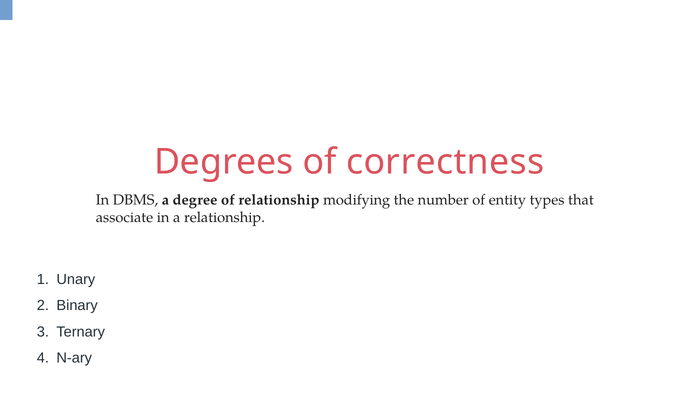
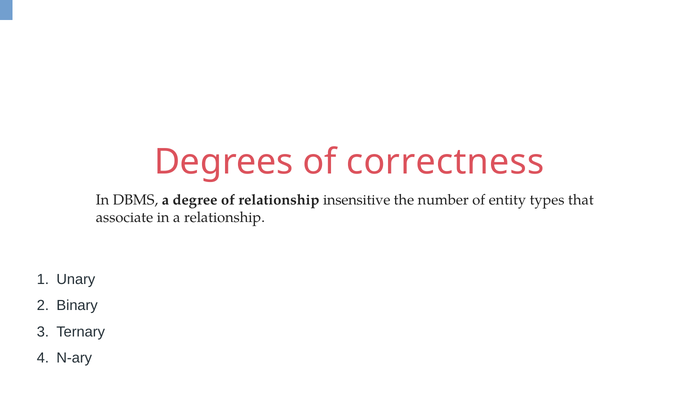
modifying: modifying -> insensitive (357, 200)
